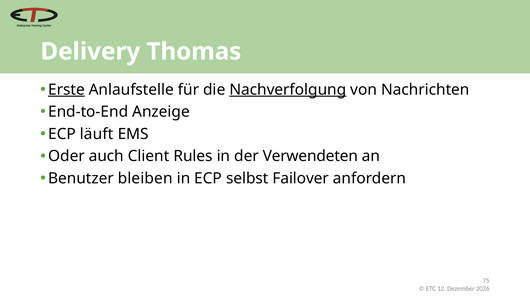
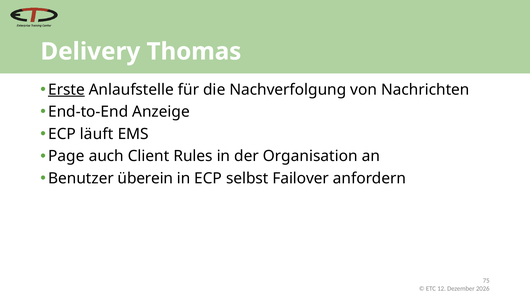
Nachverfolgung underline: present -> none (288, 90)
Oder: Oder -> Page (66, 156)
Verwendeten: Verwendeten -> Organisation (310, 156)
bleiben: bleiben -> überein (145, 178)
